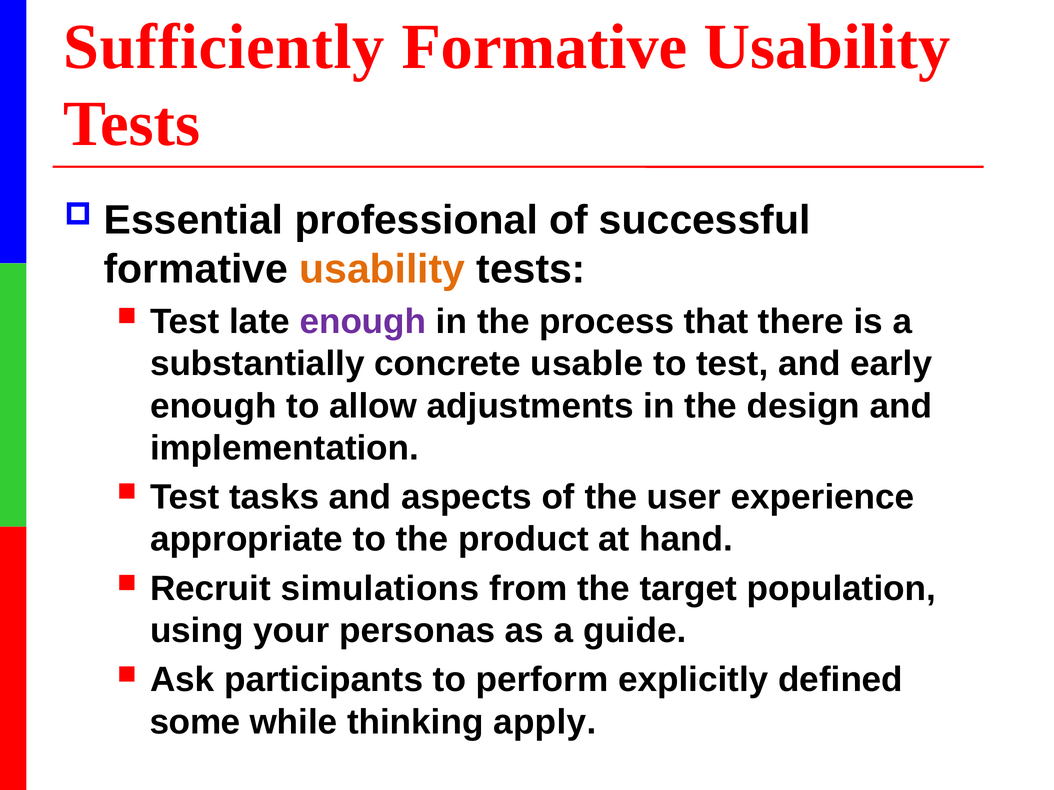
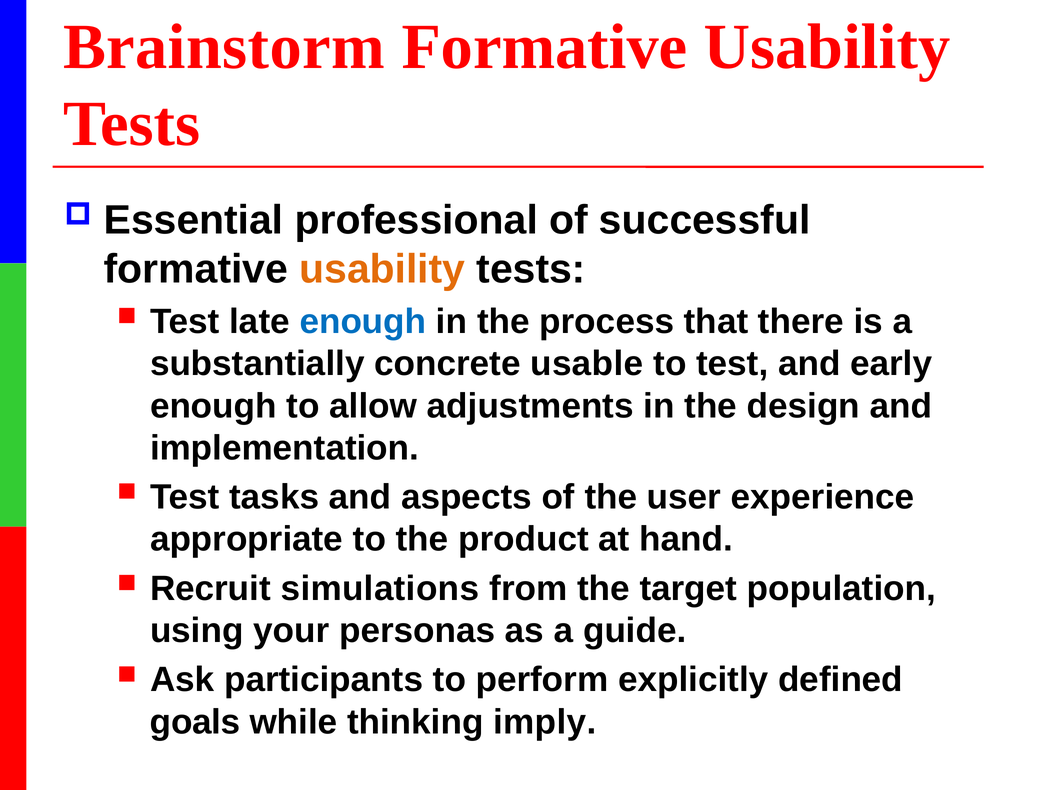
Sufficiently: Sufficiently -> Brainstorm (224, 47)
enough colour: purple -> blue (363, 322)
some: some -> goals (195, 722)
apply: apply -> imply (545, 722)
